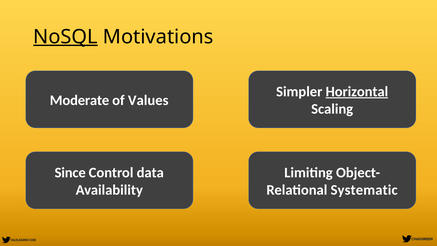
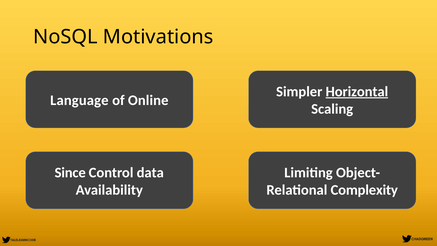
NoSQL underline: present -> none (66, 37)
Moderate: Moderate -> Language (79, 100)
Values: Values -> Online (148, 100)
Systematic: Systematic -> Complexity (364, 190)
